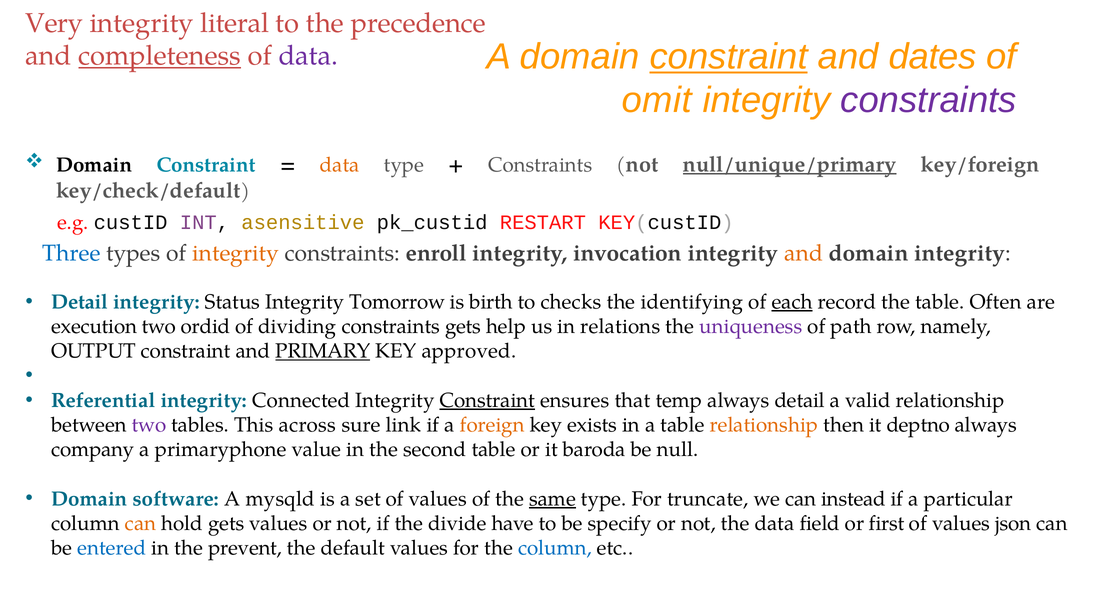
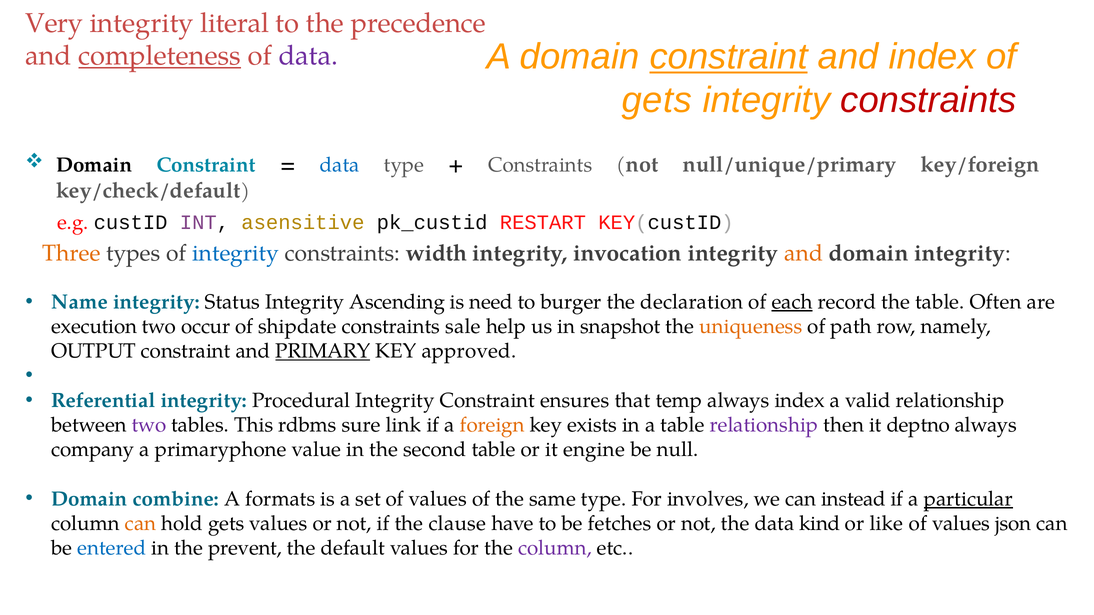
and dates: dates -> index (932, 57)
omit: omit -> gets (657, 101)
constraints colour: purple -> red (929, 101)
data colour: orange -> blue (340, 165)
null/unique/primary underline: present -> none (790, 165)
Three colour: blue -> orange (71, 253)
integrity colour: orange -> blue (236, 253)
enroll: enroll -> width (436, 253)
Detail: Detail -> Name (80, 302)
Tomorrow: Tomorrow -> Ascending (397, 302)
birth: birth -> need (491, 302)
checks: checks -> burger (571, 302)
identifying: identifying -> declaration (692, 302)
ordid: ordid -> occur (206, 327)
dividing: dividing -> shipdate (297, 327)
constraints gets: gets -> sale (463, 327)
relations: relations -> snapshot (620, 327)
uniqueness colour: purple -> orange (751, 327)
Connected: Connected -> Procedural (301, 401)
Constraint underline: present -> none (487, 401)
always detail: detail -> index (800, 401)
across: across -> rdbms (308, 425)
relationship colour: orange -> purple (764, 425)
baroda: baroda -> engine (594, 450)
software: software -> combine (176, 499)
mysqld: mysqld -> formats (280, 499)
same underline: present -> none (552, 499)
truncate: truncate -> involves (708, 499)
particular underline: none -> present (968, 499)
divide: divide -> clause (457, 524)
specify: specify -> fetches (620, 524)
field: field -> kind (820, 524)
first: first -> like (886, 524)
column colour: blue -> purple (555, 548)
